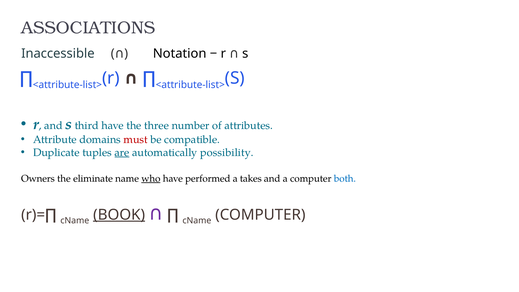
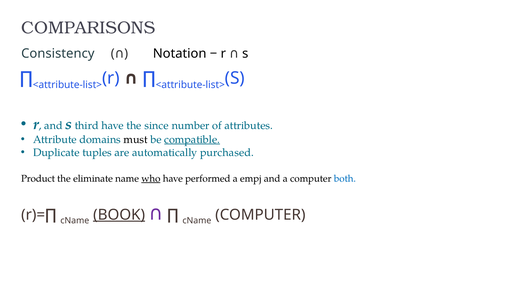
ASSOCIATIONS: ASSOCIATIONS -> COMPARISONS (88, 28)
Inaccessible: Inaccessible -> Consistency (58, 54)
three: three -> since (157, 126)
must colour: red -> black (136, 139)
compatible underline: none -> present (192, 139)
are underline: present -> none (122, 152)
possibility: possibility -> purchased (227, 152)
Owners: Owners -> Product (38, 179)
takes: takes -> empj (251, 179)
